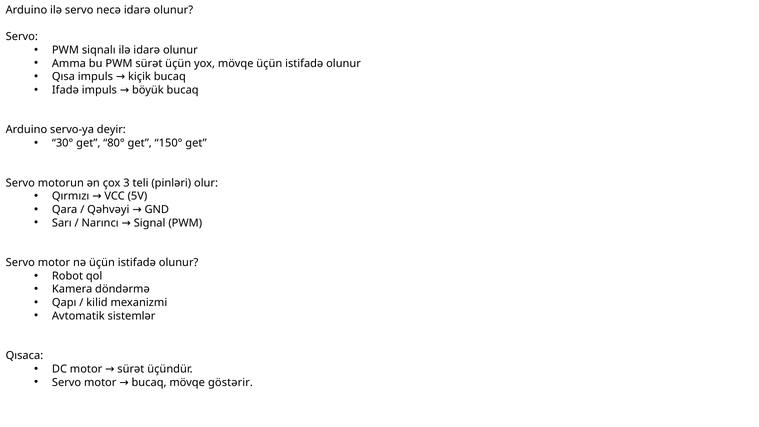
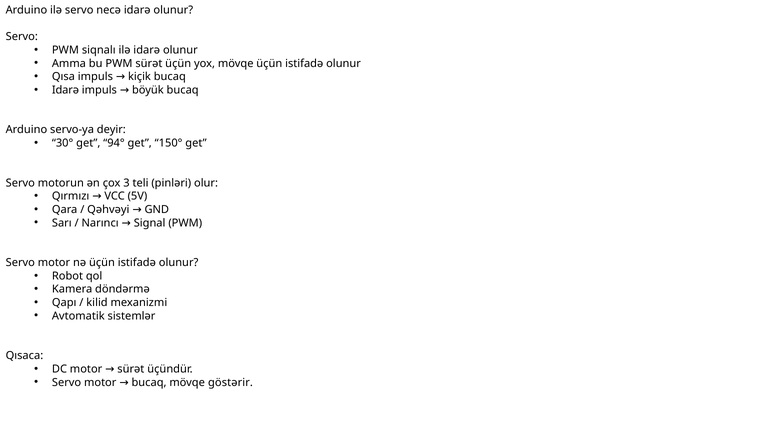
Ifadə: Ifadə -> Idarə (65, 90)
80°: 80° -> 94° (114, 143)
